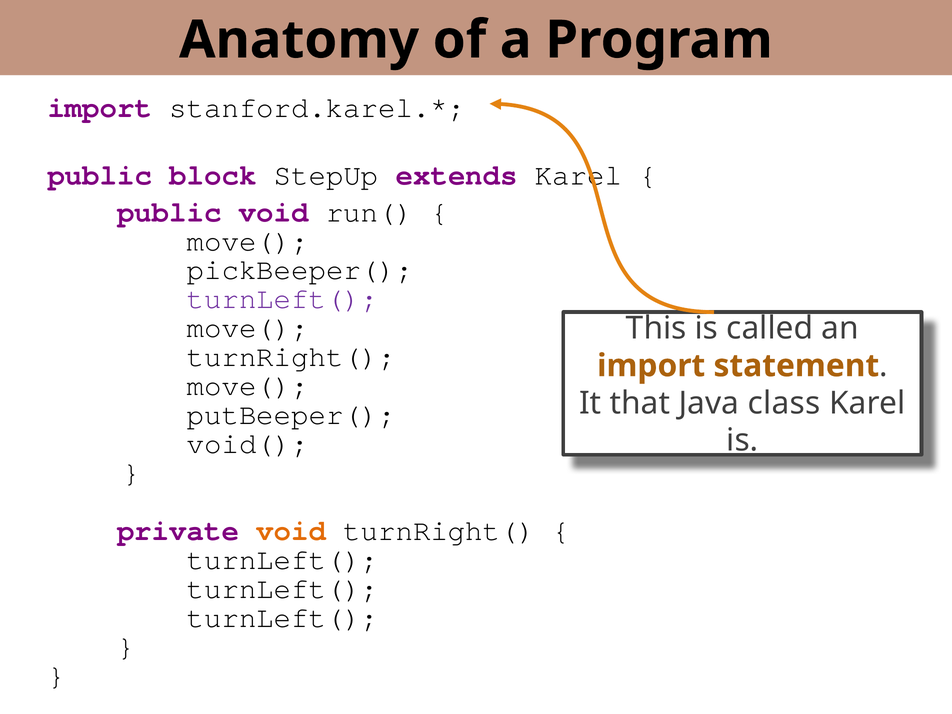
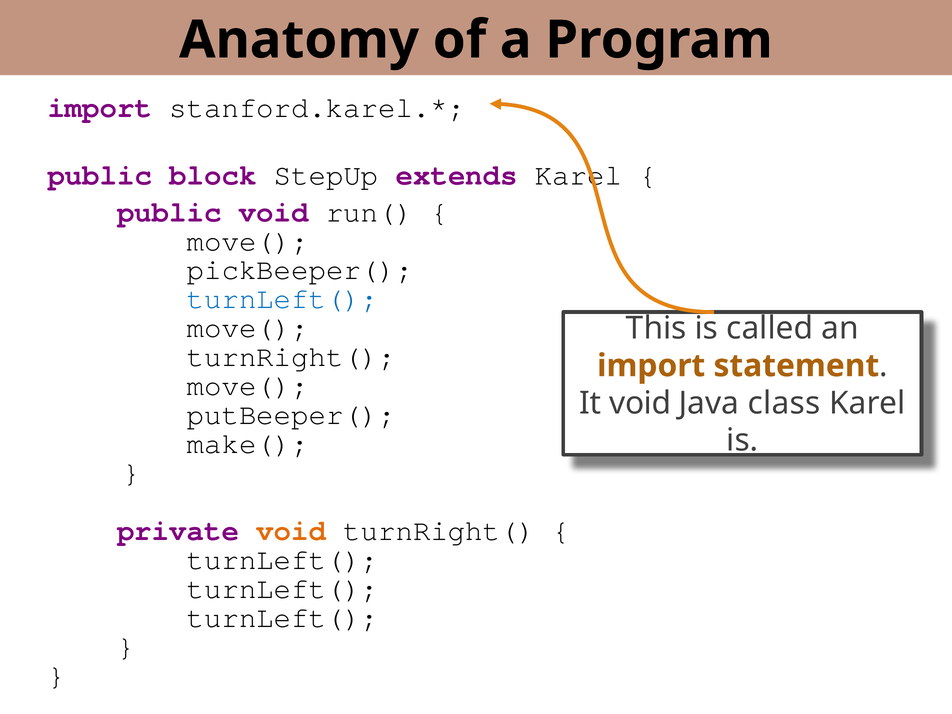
turnLeft( colour: purple -> blue (283, 299)
It that: that -> void (640, 403)
void(: void( -> make( (248, 444)
